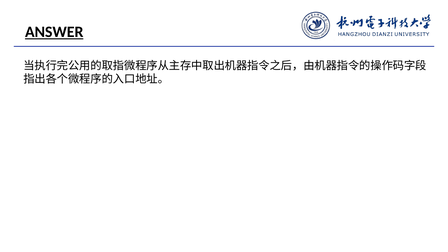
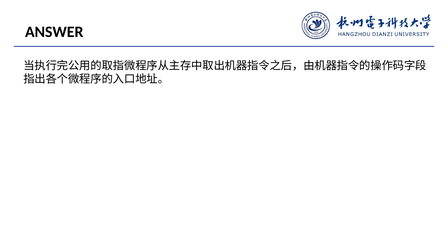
ANSWER underline: present -> none (54, 32)
